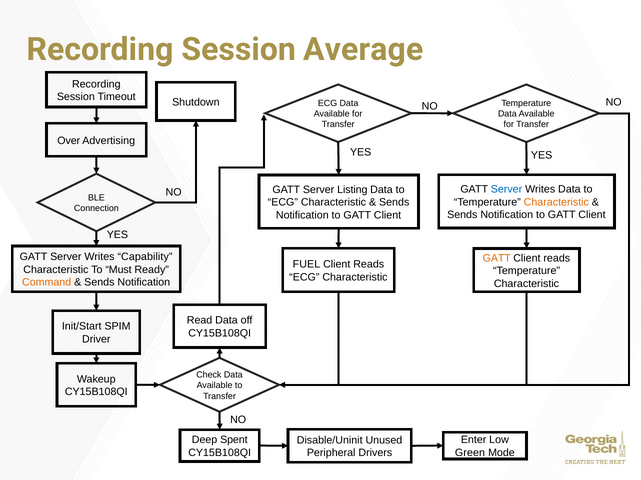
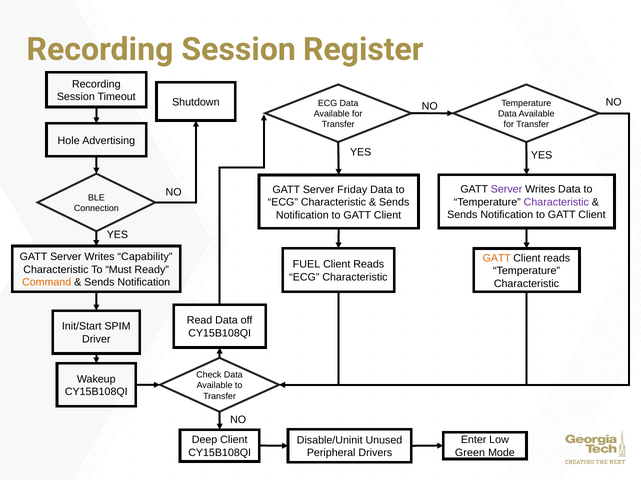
Average: Average -> Register (363, 49)
Over: Over -> Hole (69, 141)
Server colour: blue -> purple (507, 190)
Listing: Listing -> Friday (352, 190)
Characteristic colour: orange -> purple (556, 202)
Deep Spent: Spent -> Client (234, 441)
